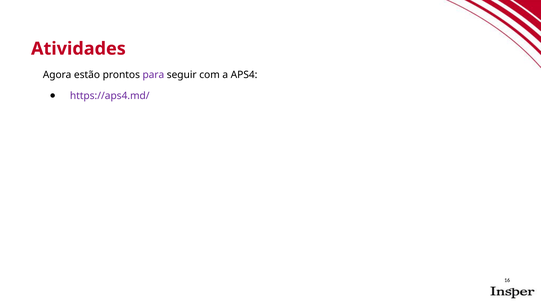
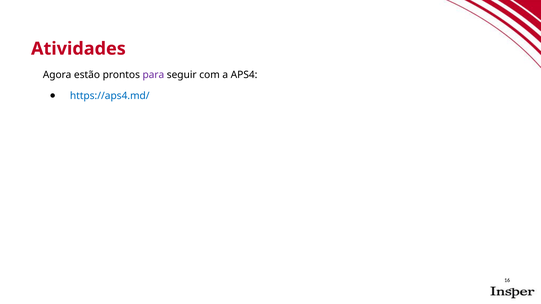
https://aps4.md/ colour: purple -> blue (110, 96)
